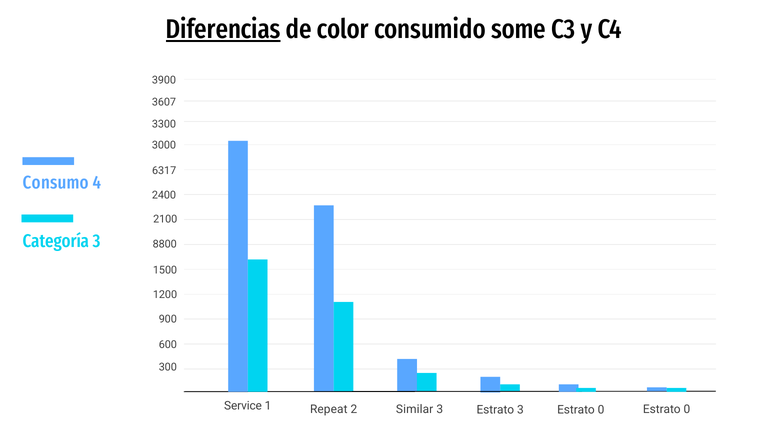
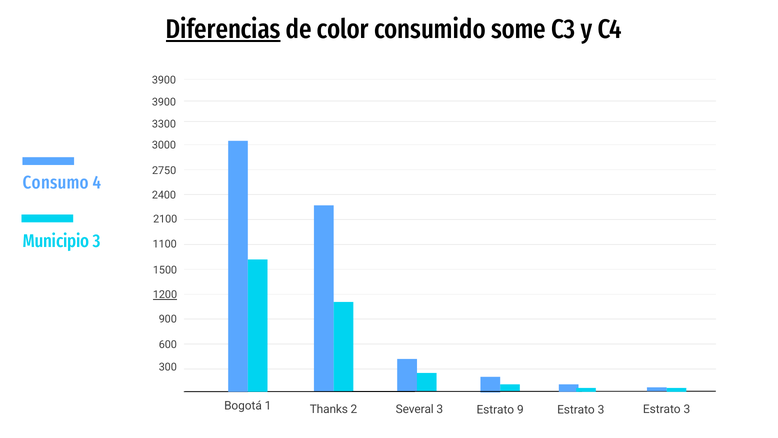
3607: 3607 -> 3900 (164, 102)
6317: 6317 -> 2750 (164, 170)
Categoría: Categoría -> Municipio (56, 241)
8800: 8800 -> 1100 (165, 244)
1200 underline: none -> present (165, 295)
Service: Service -> Bogotá (243, 406)
Repeat: Repeat -> Thanks (329, 409)
Similar: Similar -> Several (415, 409)
Estrato 3: 3 -> 9 (520, 410)
0: 0 -> 3 (601, 410)
0: 0 -> 3 (687, 409)
